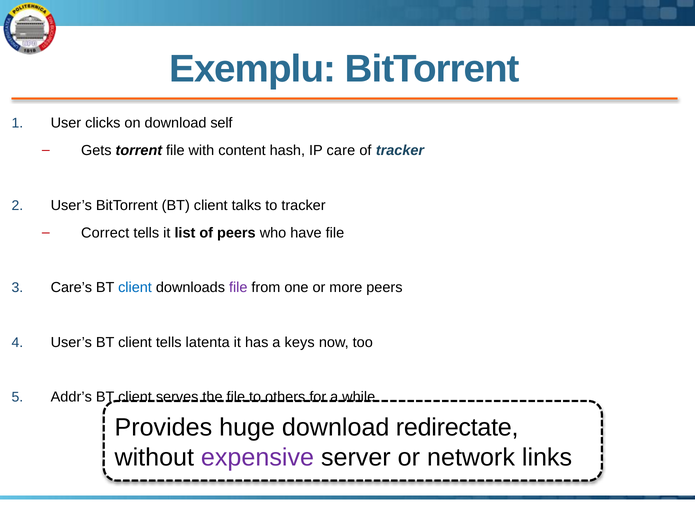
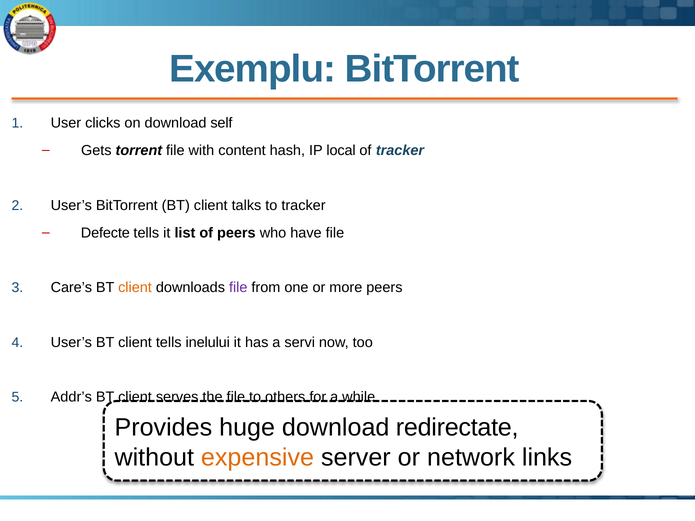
care: care -> local (341, 151)
Correct: Correct -> Defecte (105, 233)
client colour: blue -> orange (135, 288)
latenta: latenta -> inelului (208, 343)
keys: keys -> servi (300, 343)
expensive colour: purple -> orange (258, 458)
